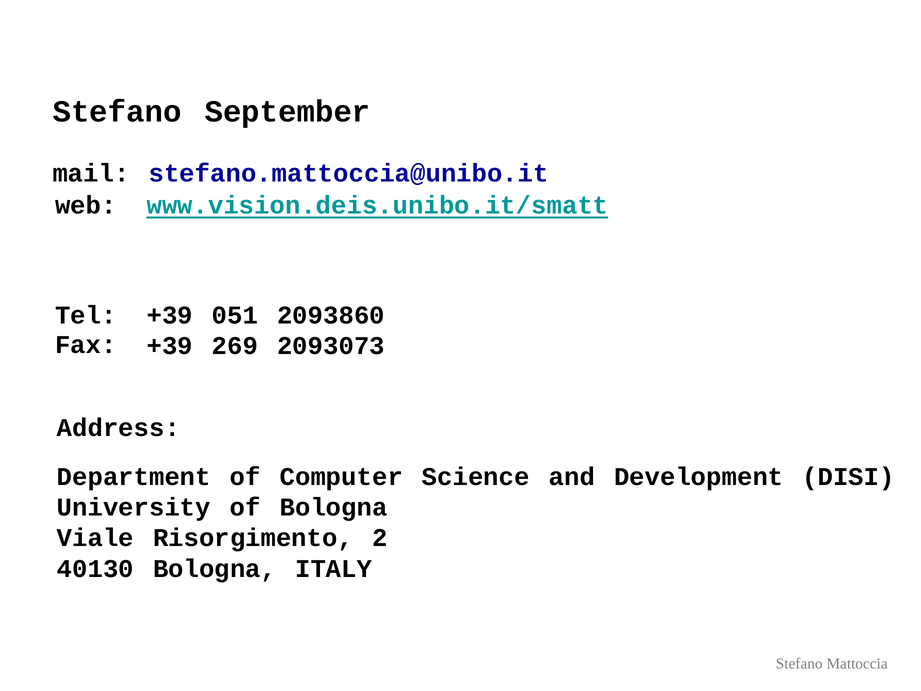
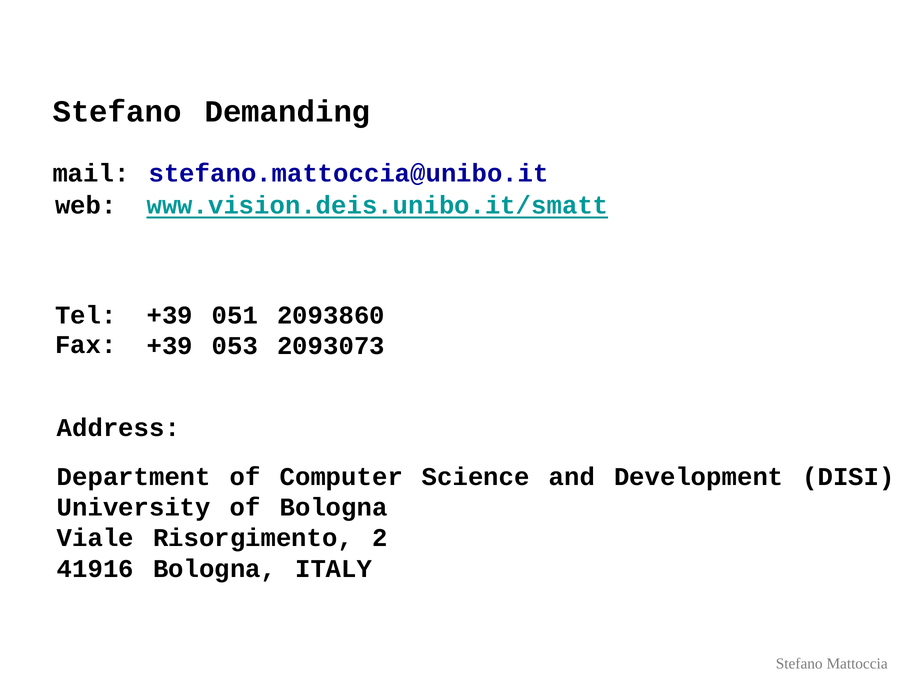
September: September -> Demanding (287, 112)
269: 269 -> 053 (235, 346)
40130: 40130 -> 41916 (95, 569)
